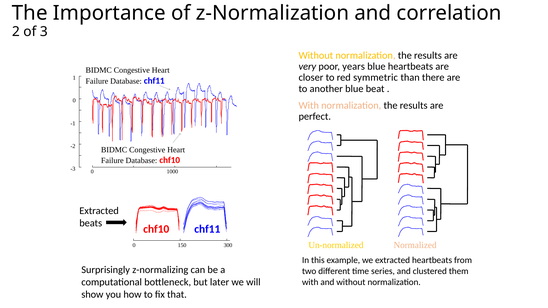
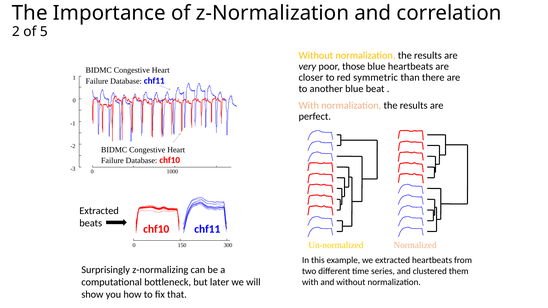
3: 3 -> 5 (44, 32)
years: years -> those (354, 67)
